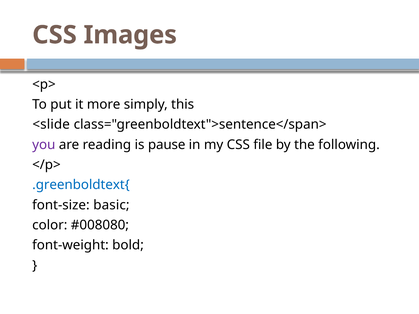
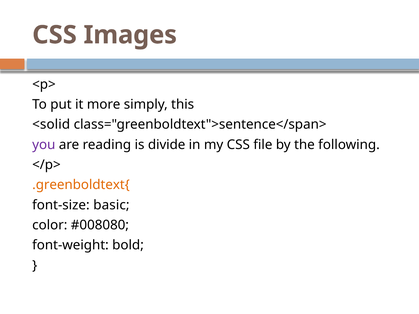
<slide: <slide -> <solid (51, 125)
pause: pause -> divide (167, 145)
.greenboldtext{ colour: blue -> orange (81, 185)
